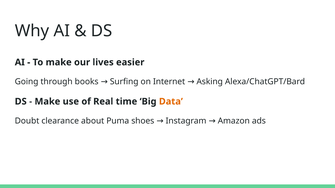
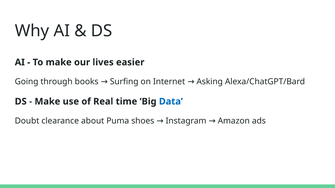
Data colour: orange -> blue (171, 102)
